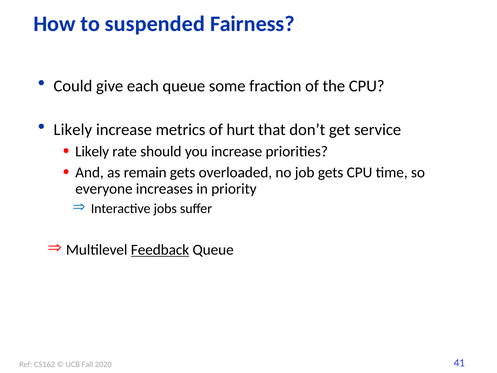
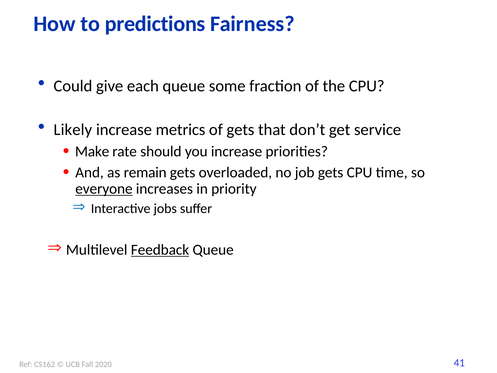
suspended: suspended -> predictions (155, 24)
of hurt: hurt -> gets (240, 130)
Likely: Likely -> Make (92, 151)
everyone underline: none -> present (104, 189)
